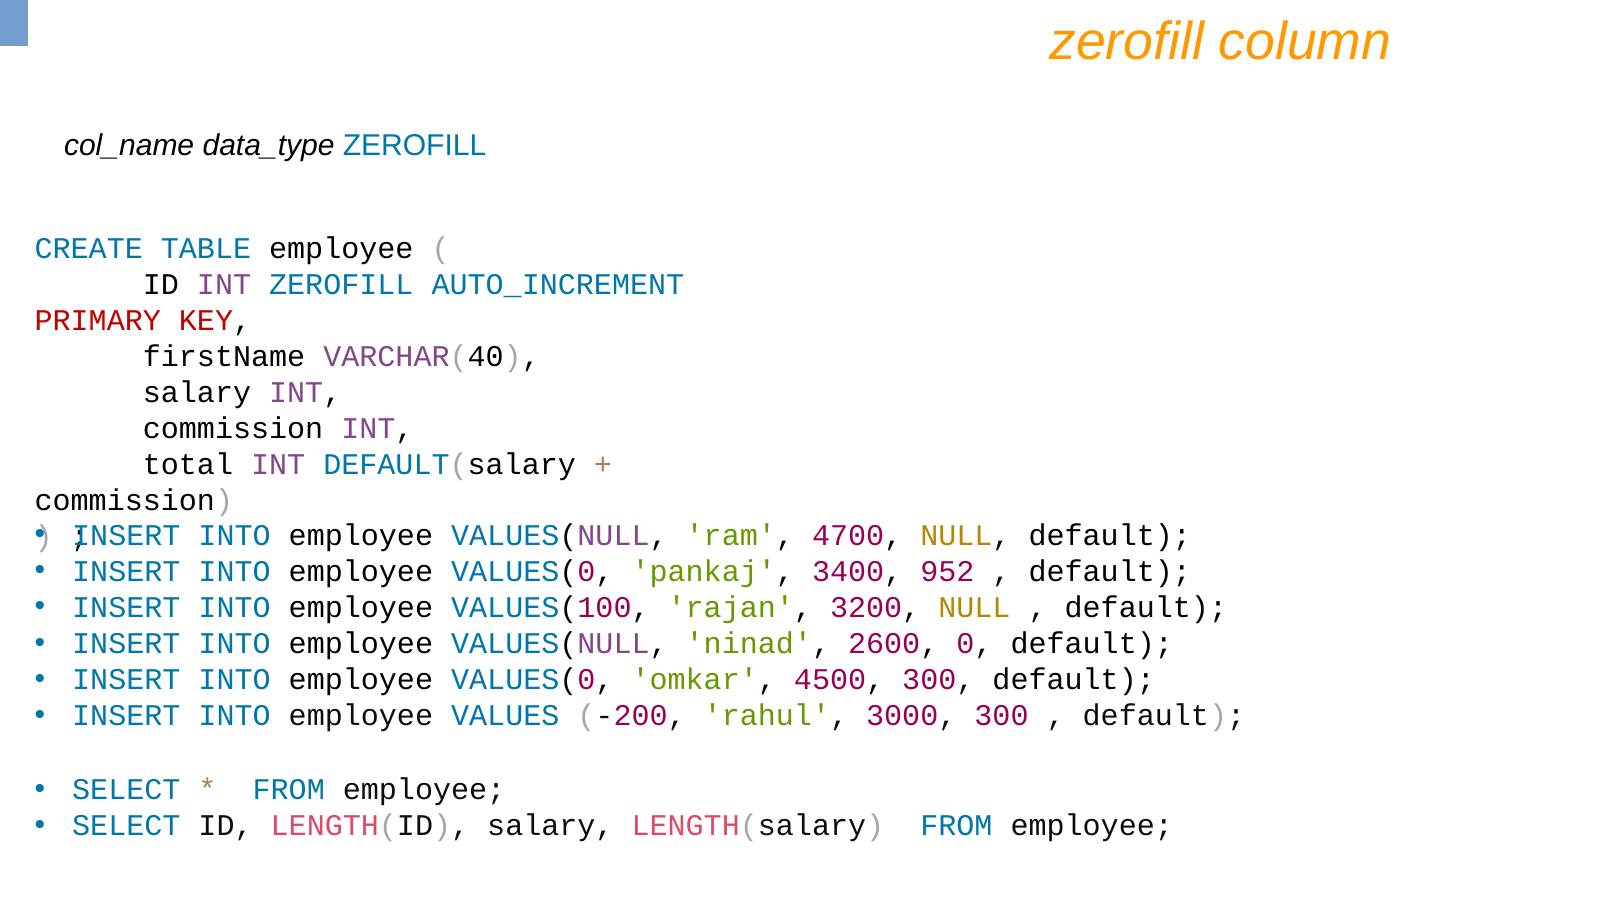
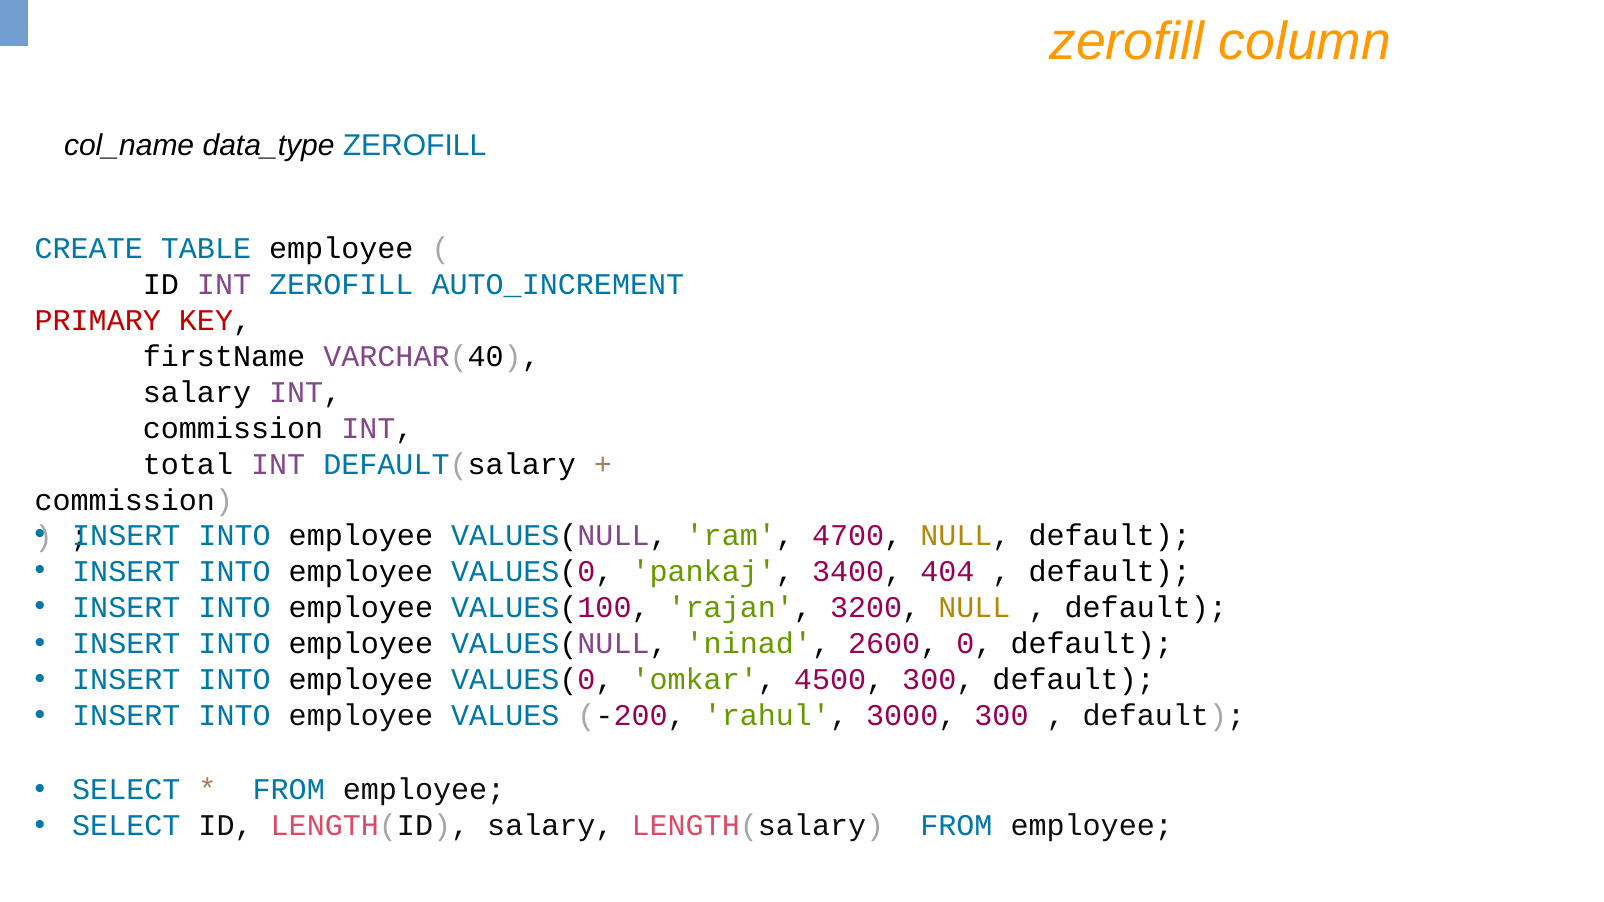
952: 952 -> 404 (947, 572)
